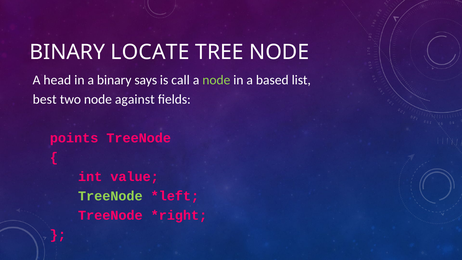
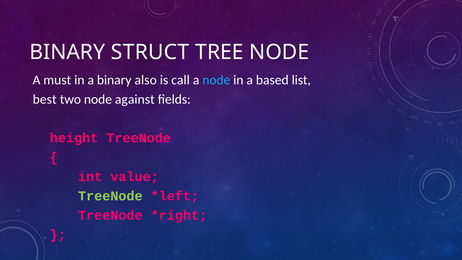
LOCATE: LOCATE -> STRUCT (150, 52)
head: head -> must (57, 80)
says: says -> also (146, 80)
node colour: light green -> light blue (216, 80)
points: points -> height (74, 138)
